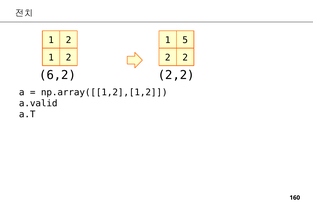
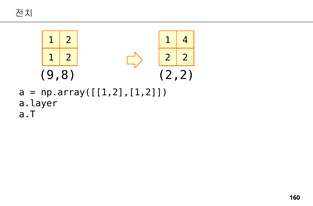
5: 5 -> 4 (185, 40)
6,2: 6,2 -> 9,8 (58, 75)
a.valid: a.valid -> a.layer (38, 103)
